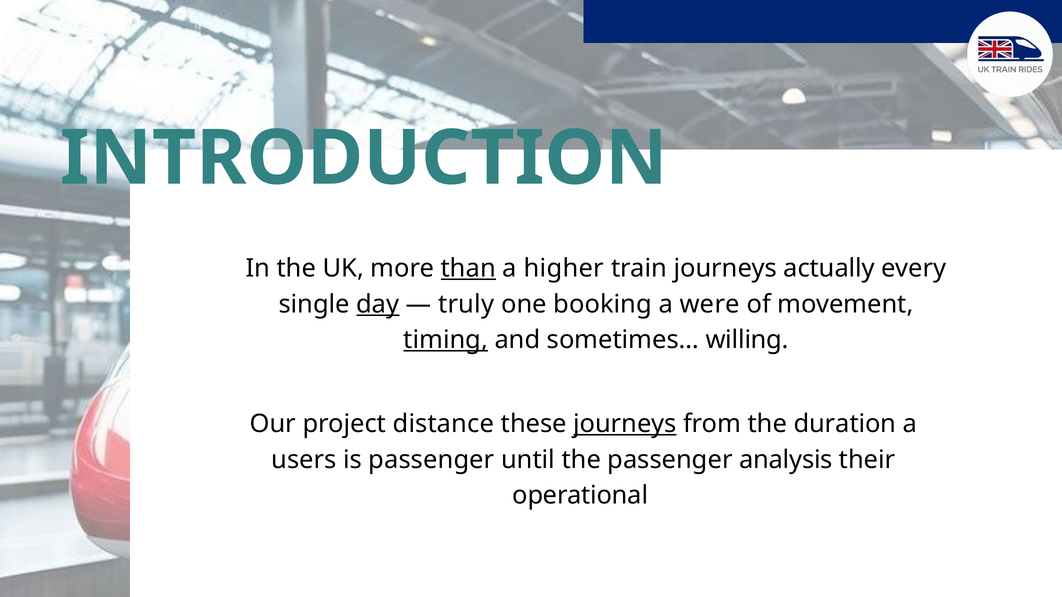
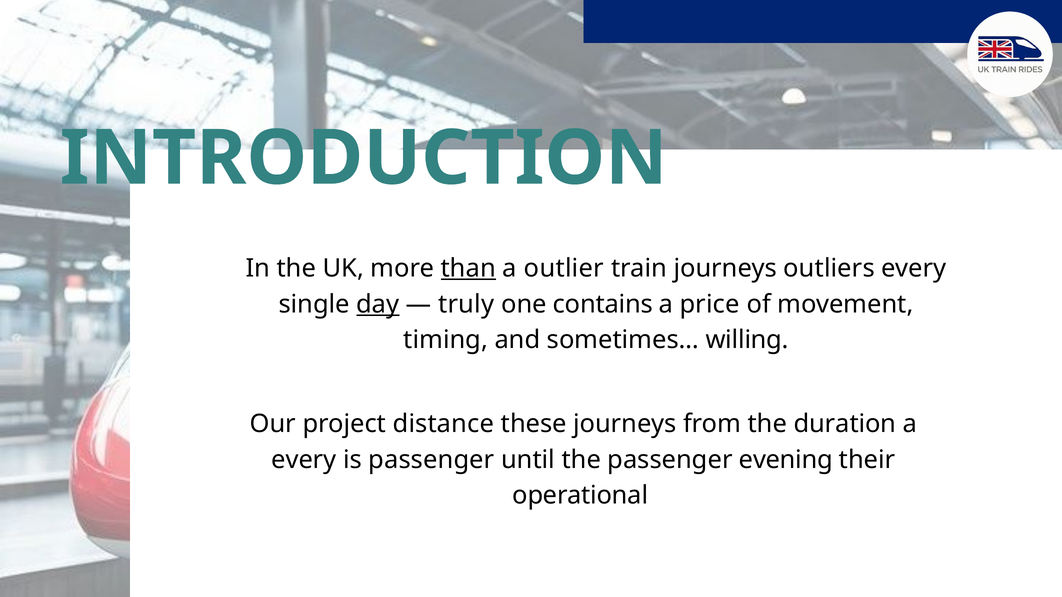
higher: higher -> outlier (564, 269)
actually: actually -> outliers (829, 269)
booking: booking -> contains (603, 304)
were: were -> price (710, 304)
timing underline: present -> none (446, 340)
journeys underline: present -> none (625, 424)
users: users -> every (304, 460)
analysis: analysis -> evening (786, 460)
